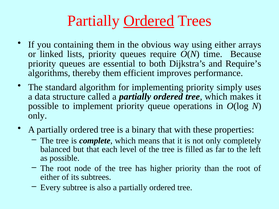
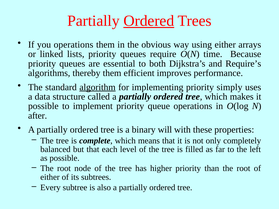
you containing: containing -> operations (74, 45)
algorithm underline: none -> present (97, 87)
only: only -> after (38, 116)
binary that: that -> will (165, 130)
